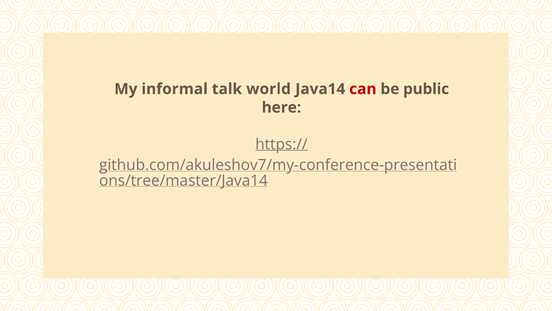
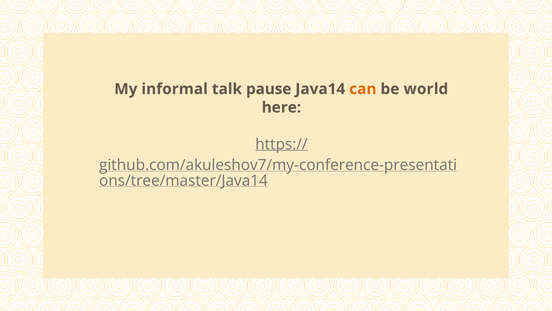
world: world -> pause (269, 89)
can colour: red -> orange (363, 89)
public: public -> world (426, 89)
